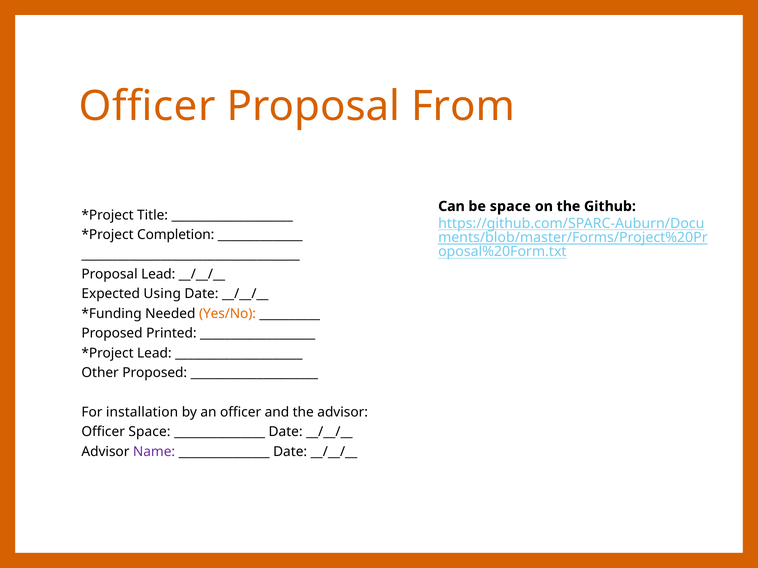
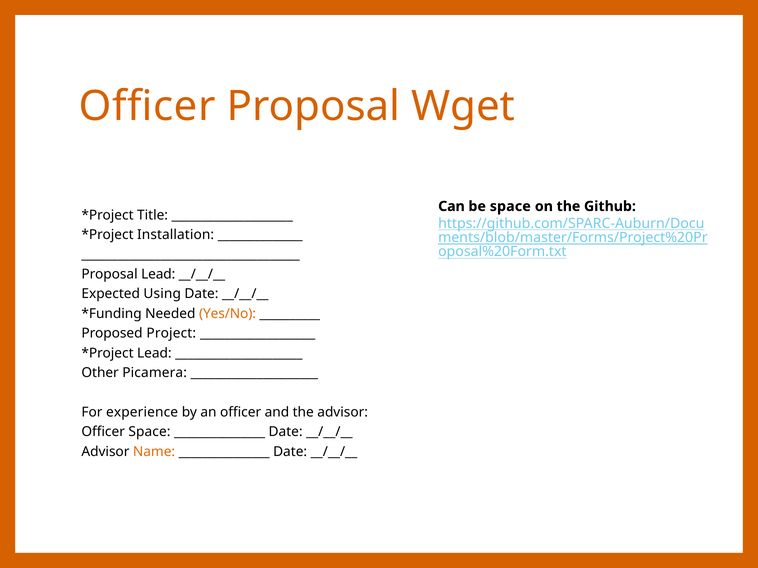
From: From -> Wget (463, 106)
Completion: Completion -> Installation (176, 235)
Printed: Printed -> Project (171, 334)
Other Proposed: Proposed -> Picamera (155, 373)
installation: installation -> experience (142, 412)
Name colour: purple -> orange (154, 452)
